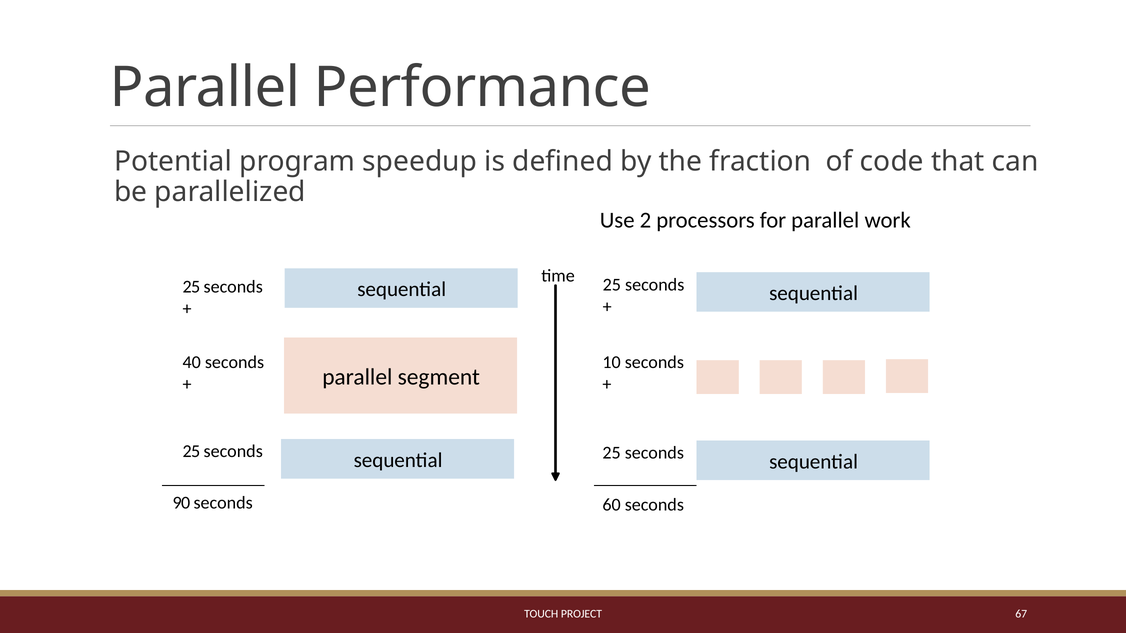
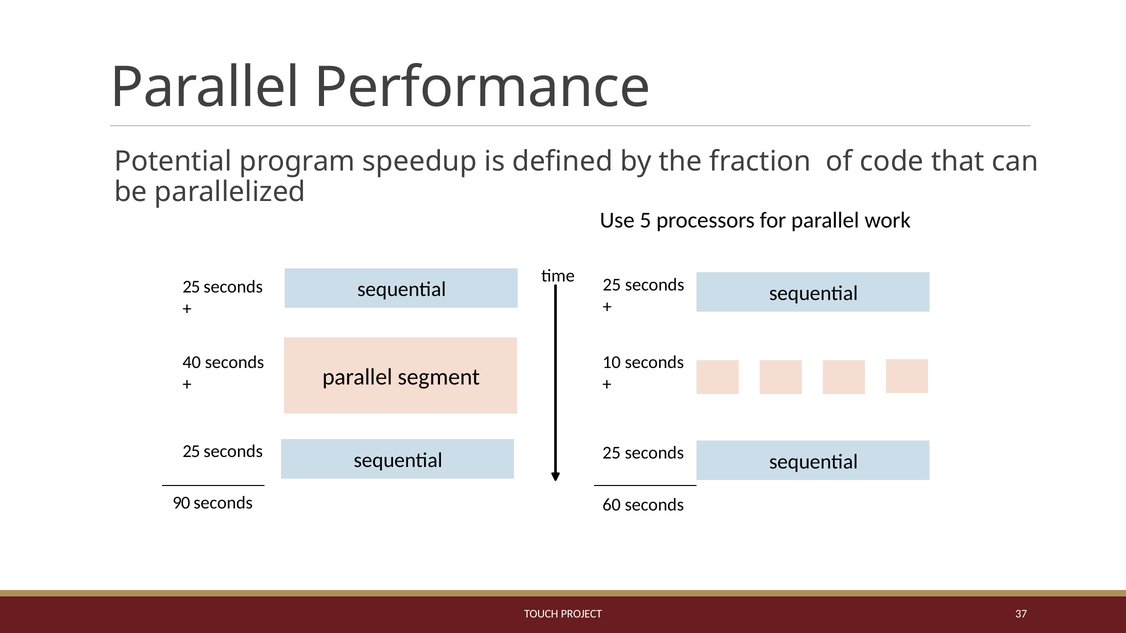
2: 2 -> 5 (645, 221)
67: 67 -> 37 (1021, 614)
